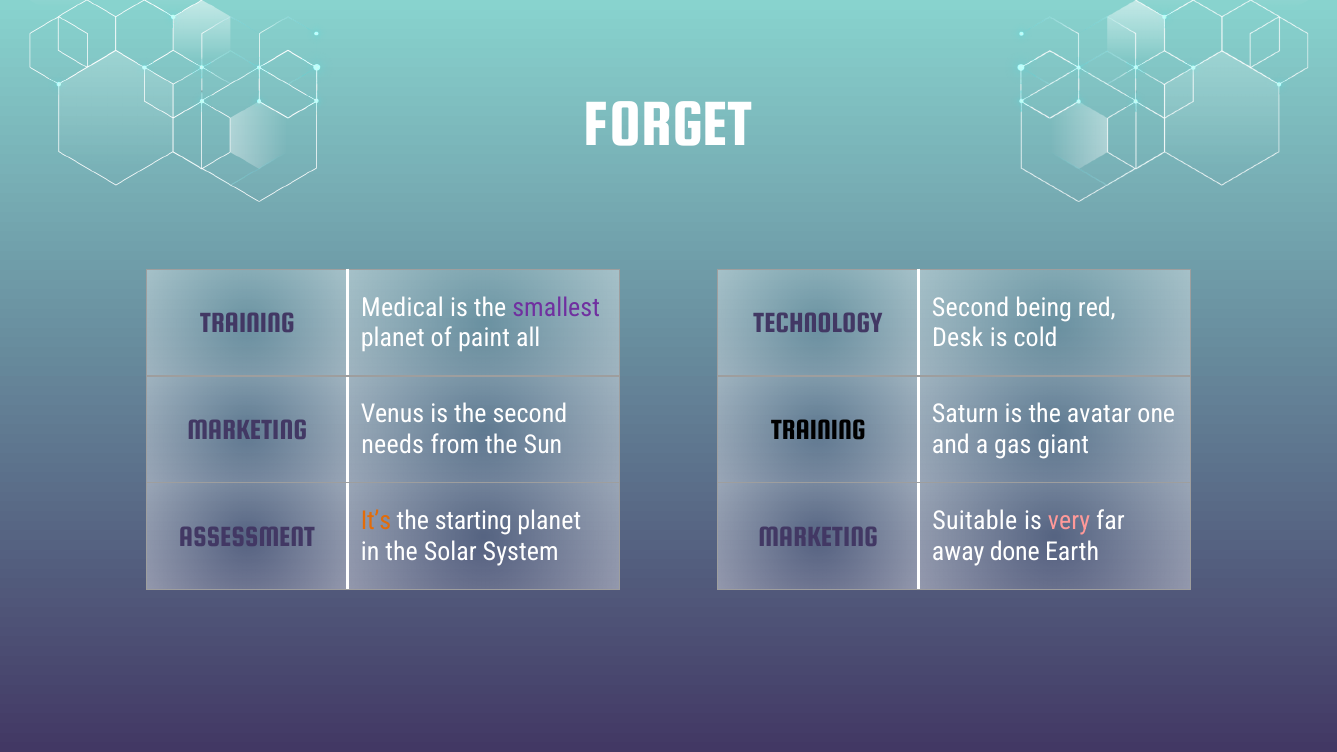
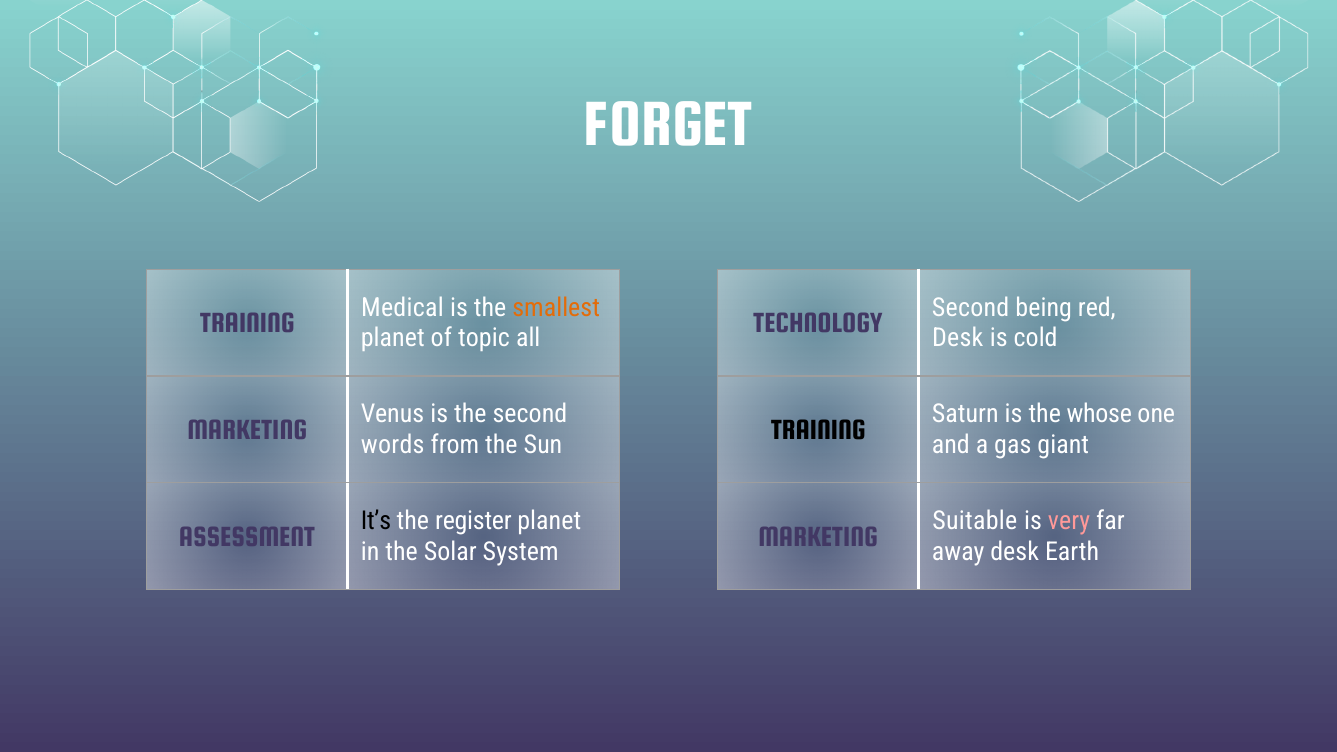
smallest colour: purple -> orange (556, 308)
paint: paint -> topic (484, 338)
avatar: avatar -> whose (1099, 414)
needs: needs -> words (393, 445)
It’s colour: orange -> black (376, 521)
starting: starting -> register (473, 521)
away done: done -> desk (1015, 552)
